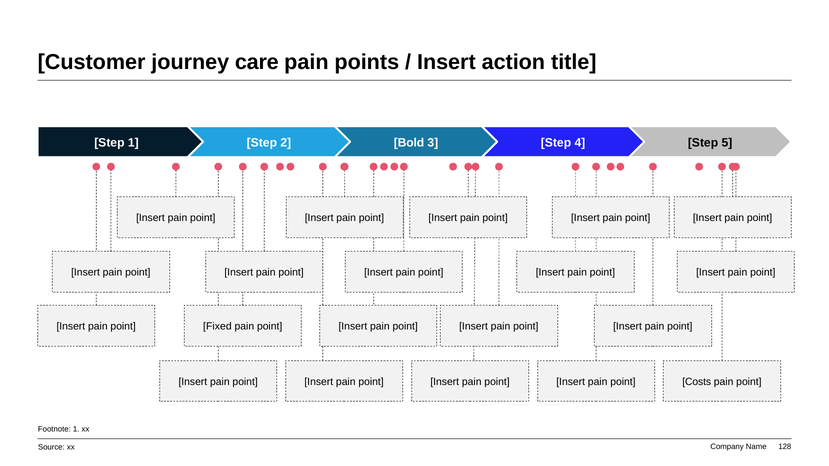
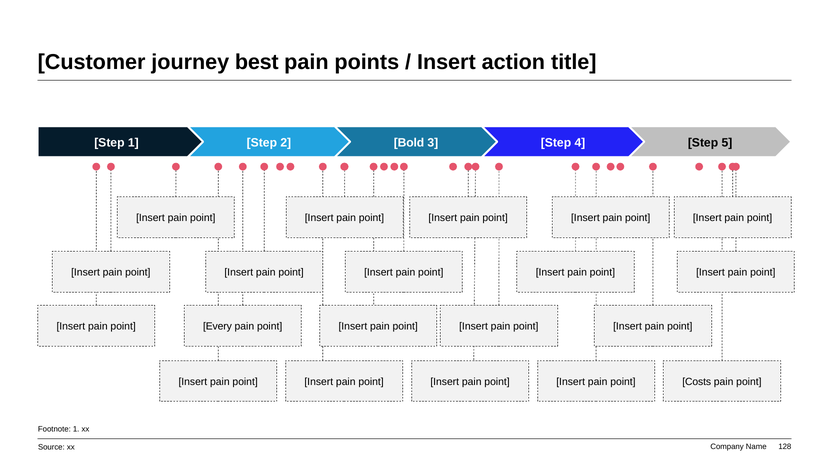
care: care -> best (257, 62)
Fixed: Fixed -> Every (217, 327)
